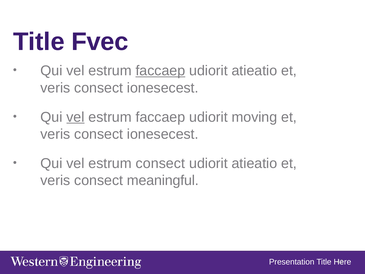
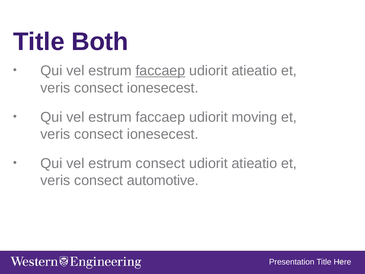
Fvec: Fvec -> Both (100, 42)
vel underline: present -> none (75, 117)
meaningful: meaningful -> automotive (163, 180)
